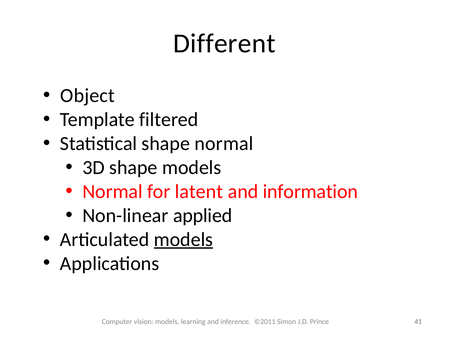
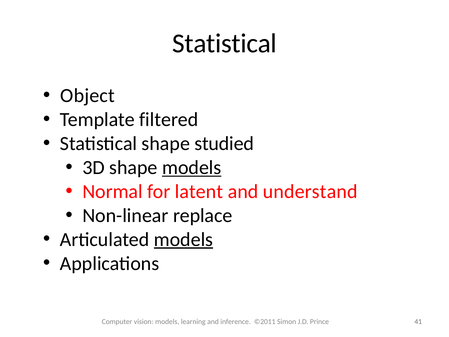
Different: Different -> Statistical (225, 43)
shape normal: normal -> studied (224, 143)
models underline: none -> present (192, 167)
information: information -> understand (310, 191)
applied: applied -> replace (203, 215)
